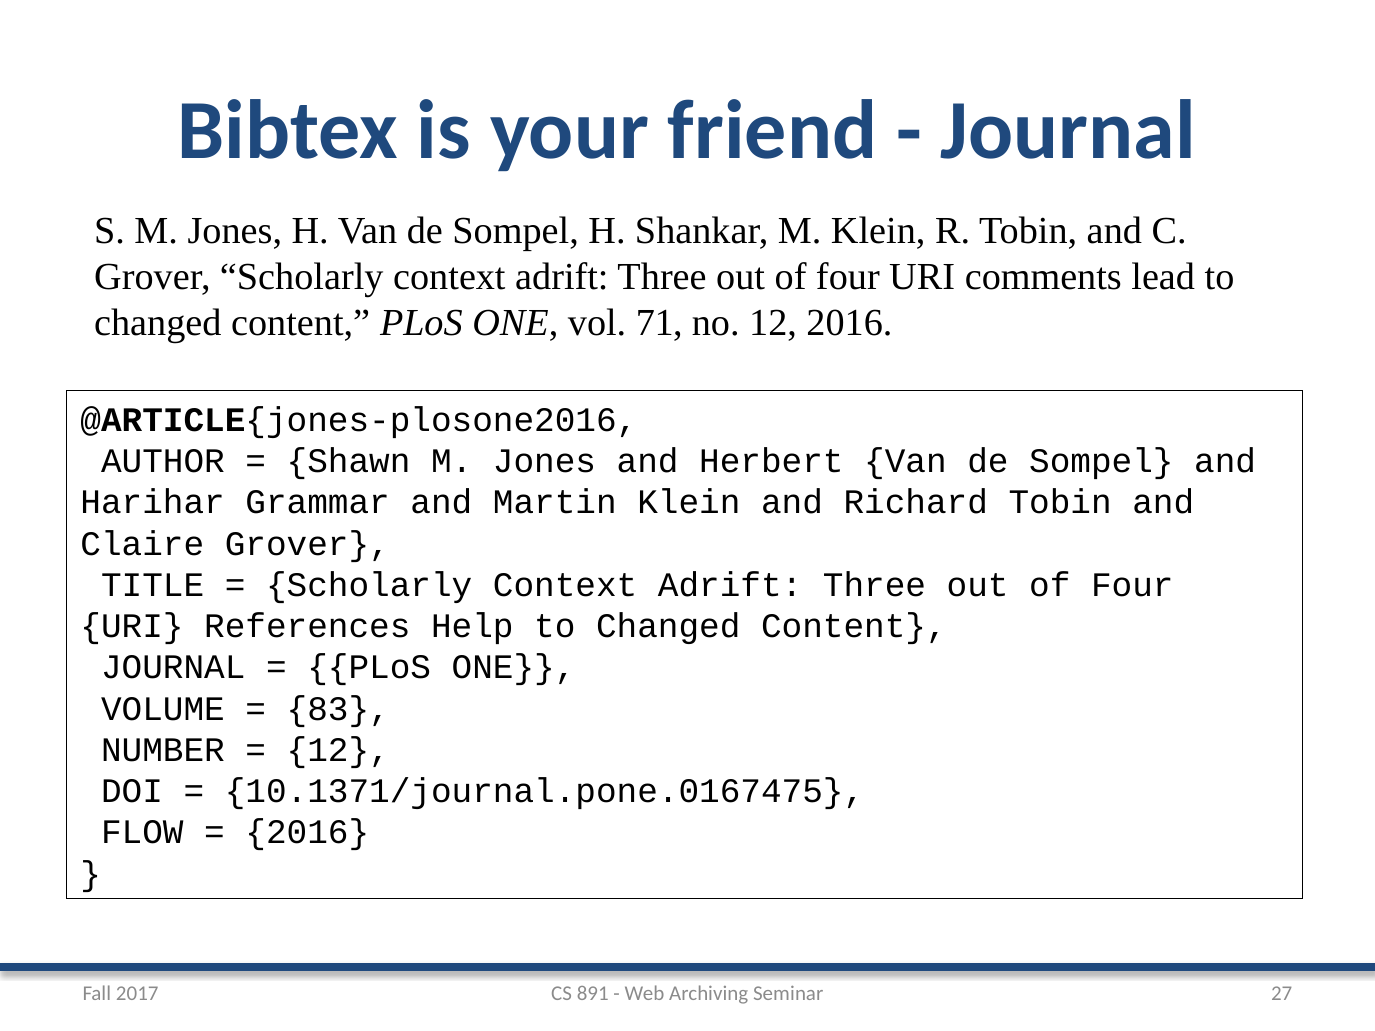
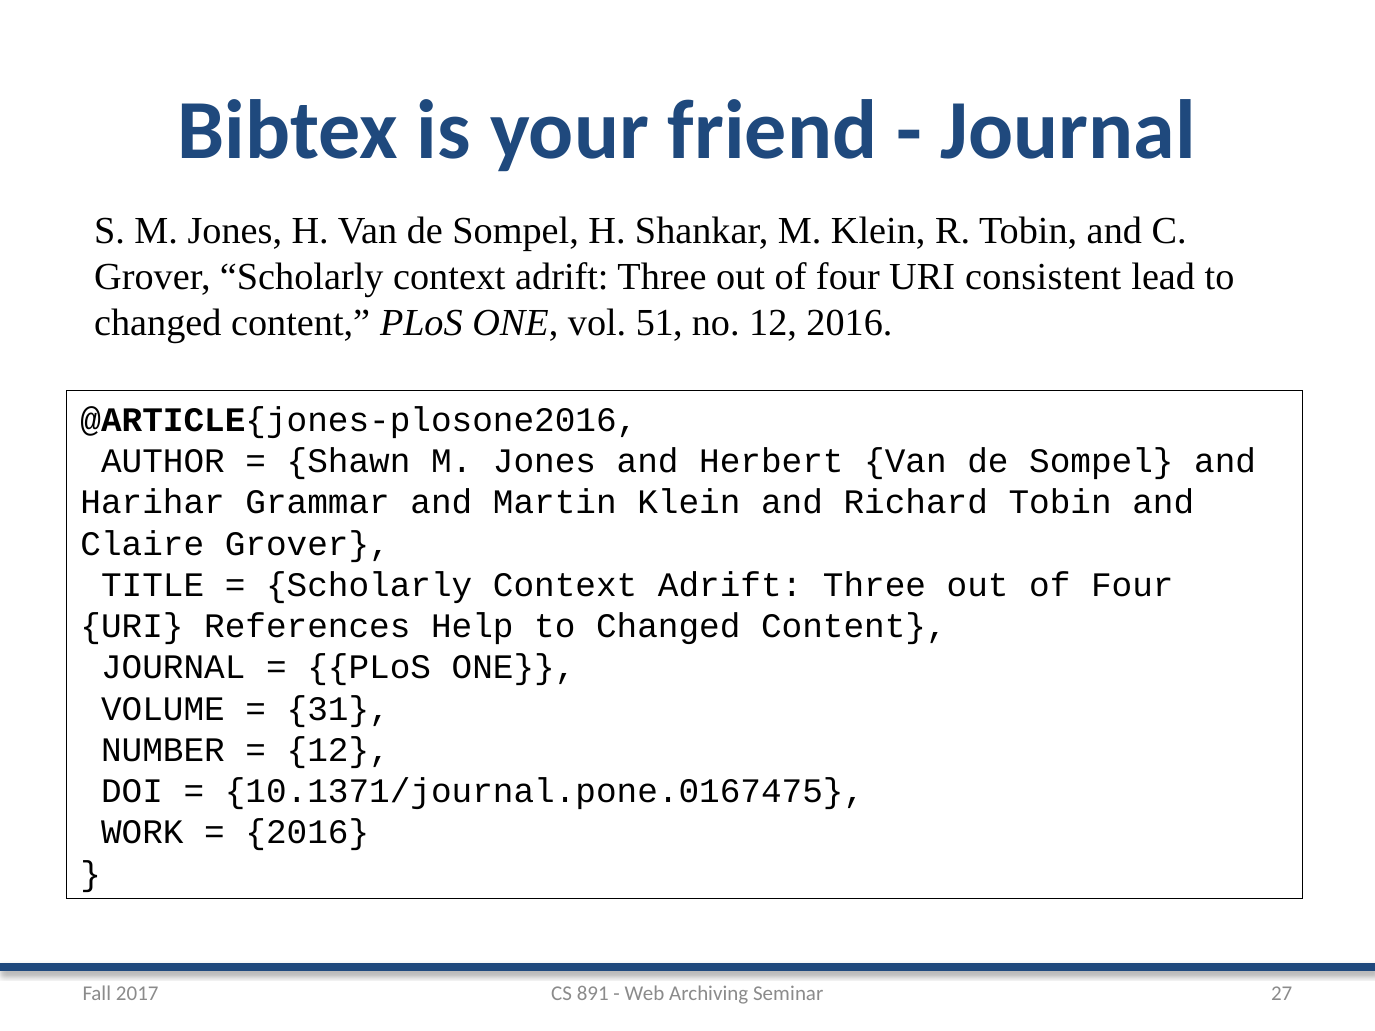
comments: comments -> consistent (1043, 277)
71: 71 -> 51 (659, 323)
83: 83 -> 31 (338, 709)
FLOW: FLOW -> WORK (142, 833)
